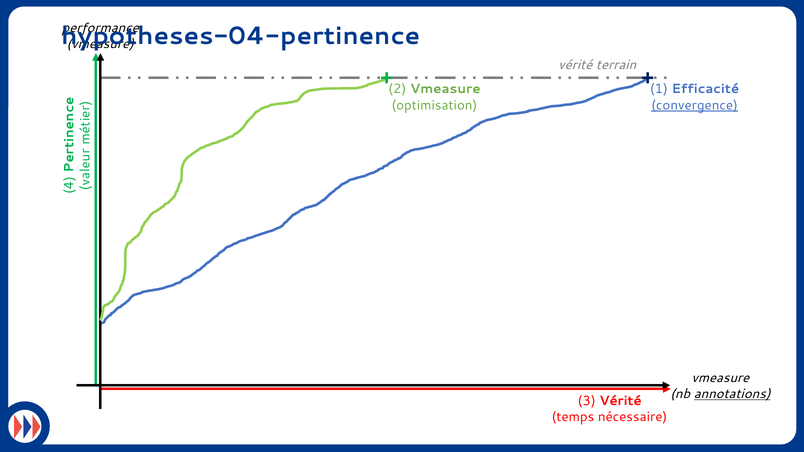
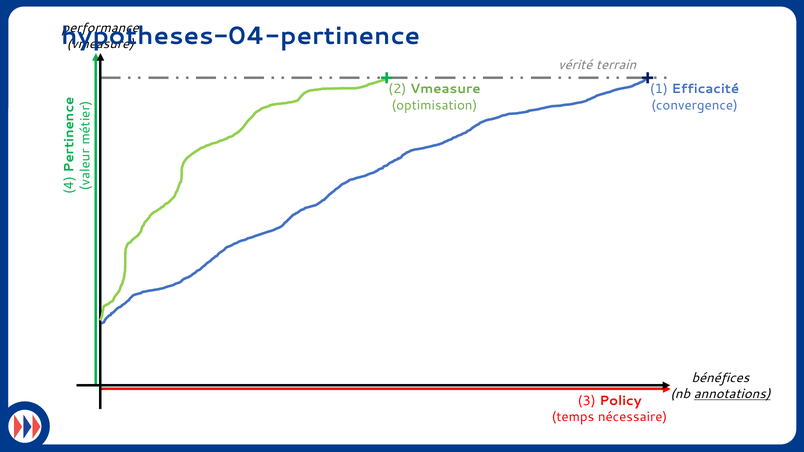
convergence underline: present -> none (695, 105)
vmeasure: vmeasure -> bénéfices (720, 378)
3 Vérité: Vérité -> Policy (621, 401)
